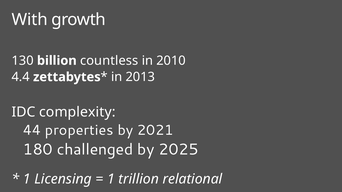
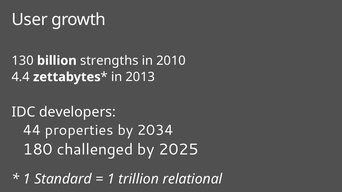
With: With -> User (30, 20)
countless: countless -> strengths (109, 61)
complexity: complexity -> developers (77, 112)
2021: 2021 -> 2034 (155, 130)
Licensing: Licensing -> Standard (63, 179)
